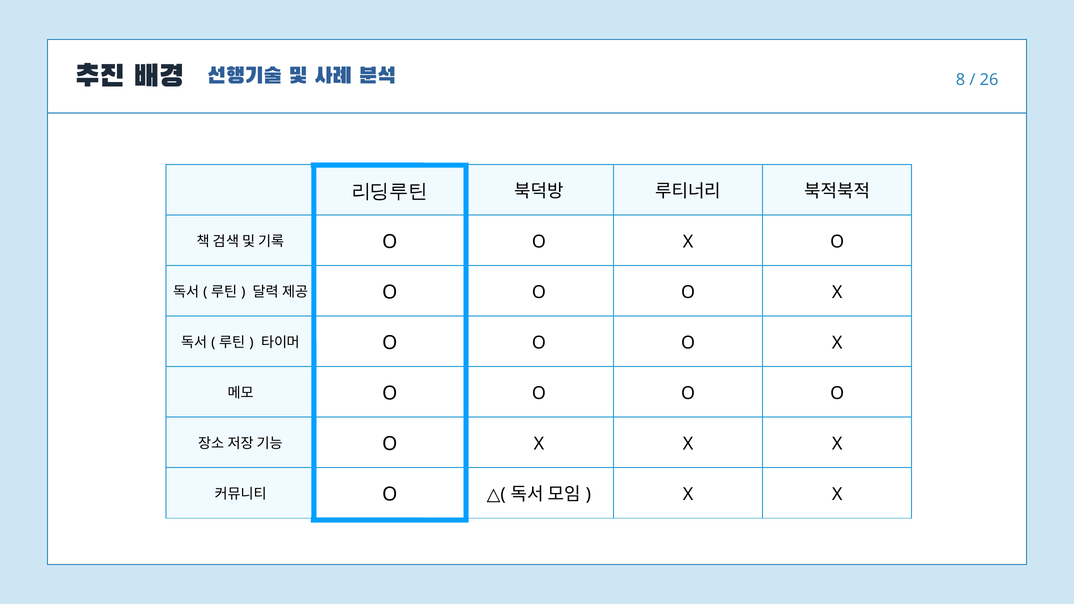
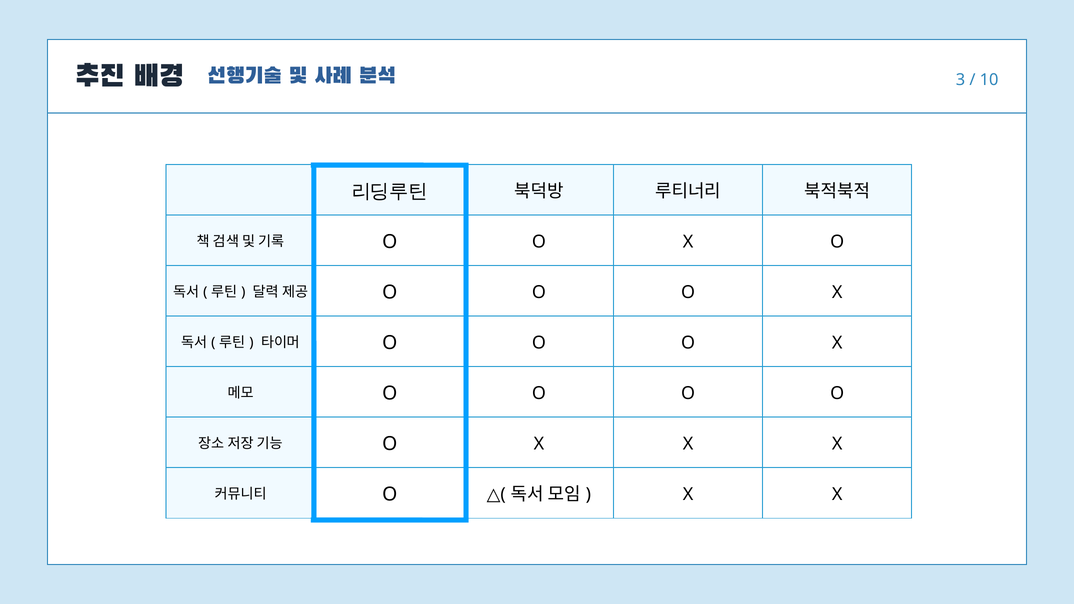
8: 8 -> 3 (961, 80)
26: 26 -> 10 (989, 80)
